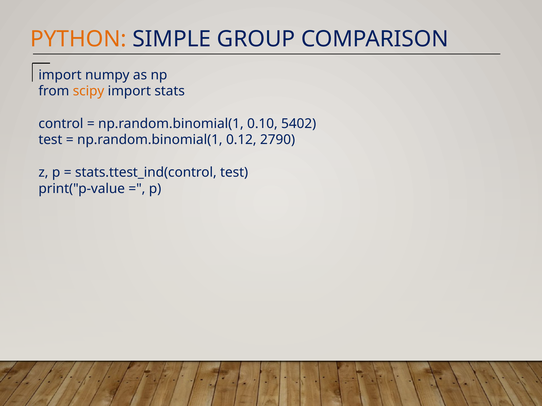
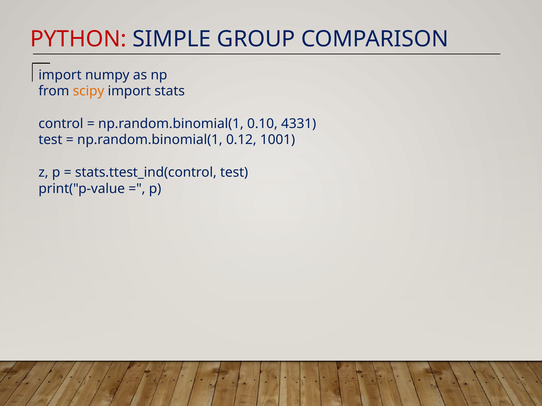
PYTHON colour: orange -> red (78, 39)
5402: 5402 -> 4331 (299, 124)
2790: 2790 -> 1001 (278, 140)
